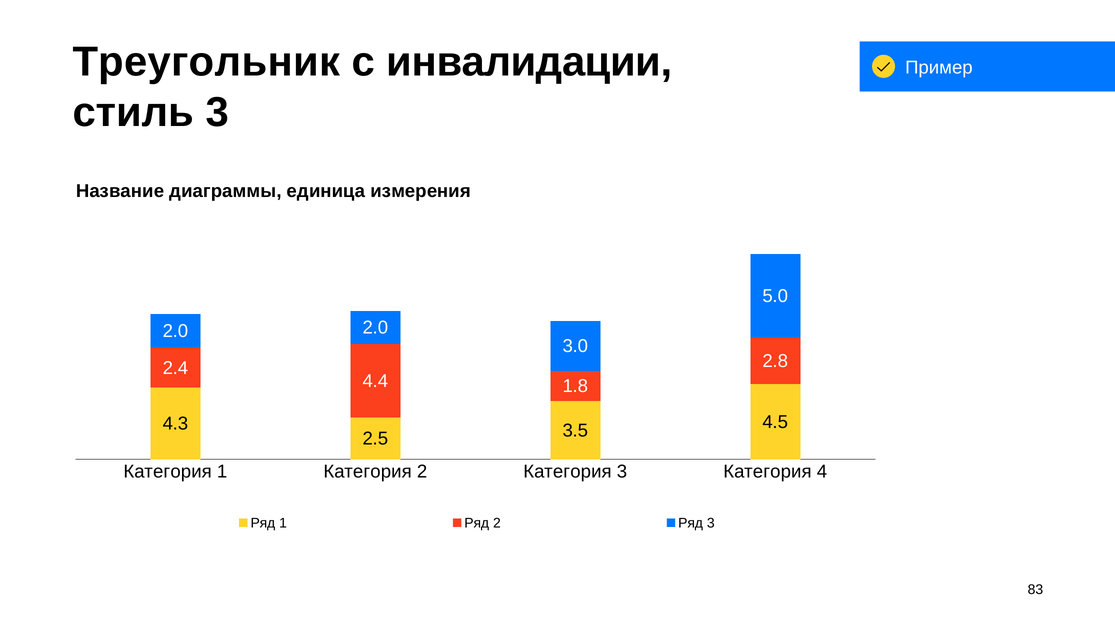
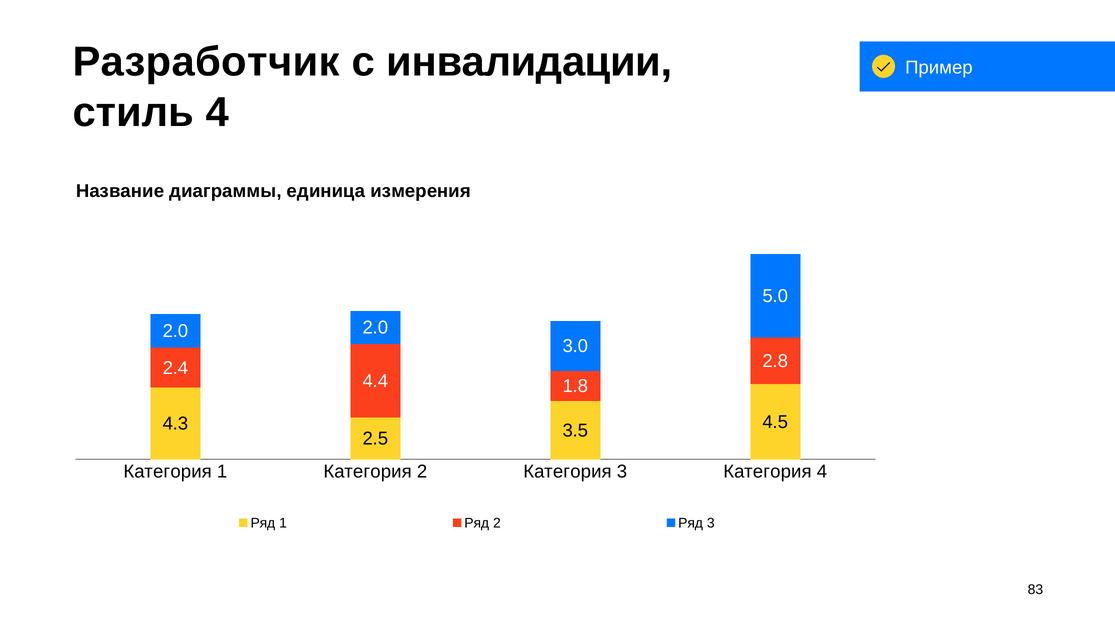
Треугольник: Треугольник -> Разработчик (206, 62)
стиль 3: 3 -> 4 (217, 112)
